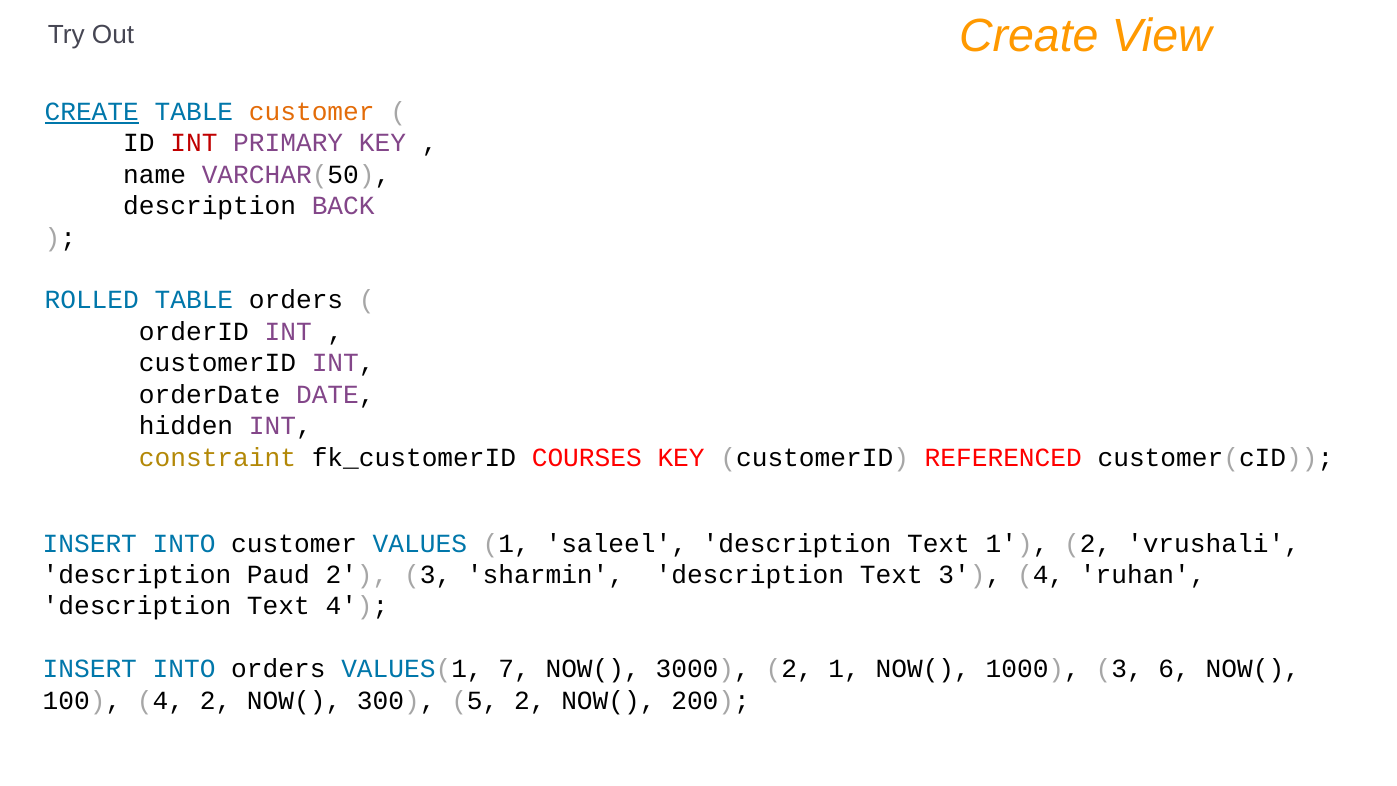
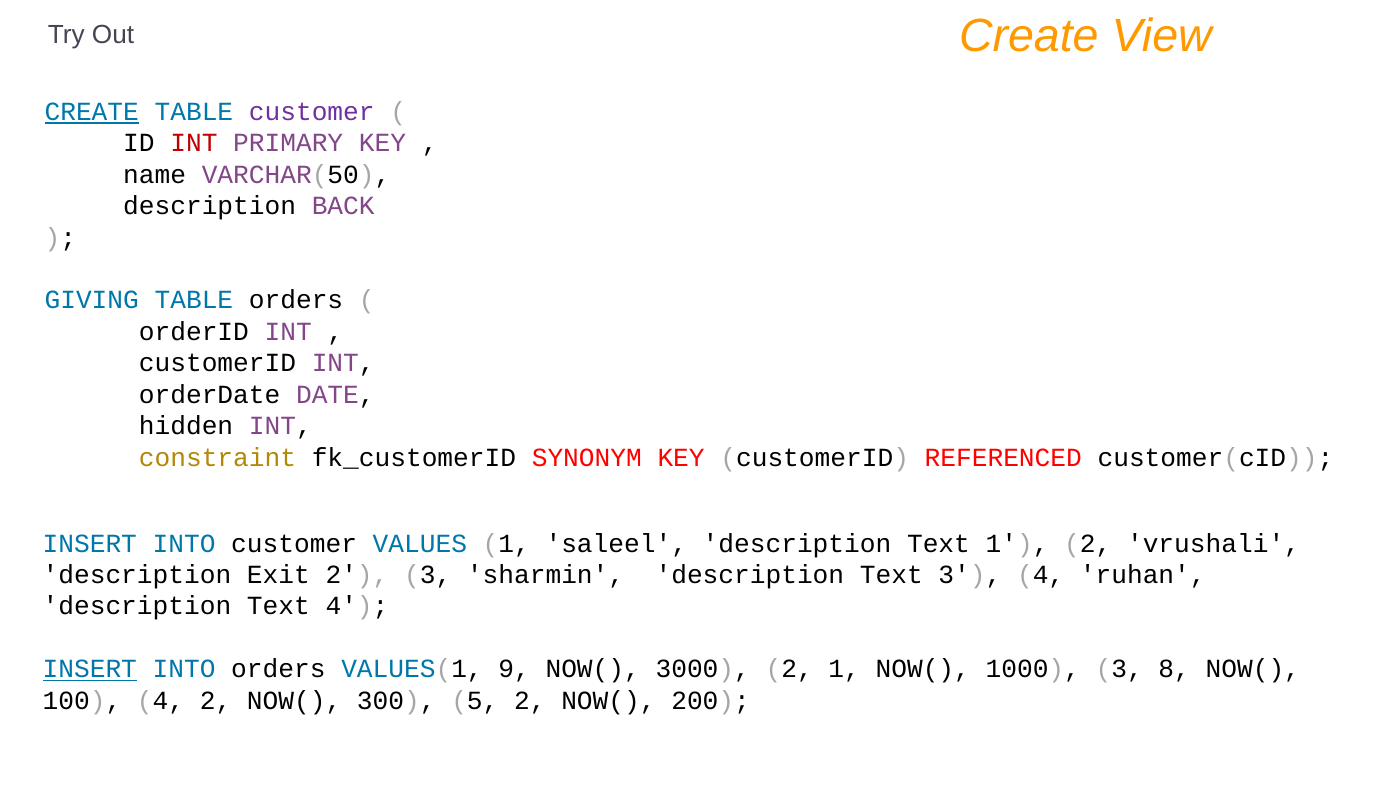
customer colour: orange -> purple (312, 112)
ROLLED: ROLLED -> GIVING (92, 300)
COURSES: COURSES -> SYNONYM (587, 457)
Paud: Paud -> Exit (278, 575)
INSERT underline: none -> present (90, 669)
7: 7 -> 9 (514, 669)
6: 6 -> 8 (1174, 669)
